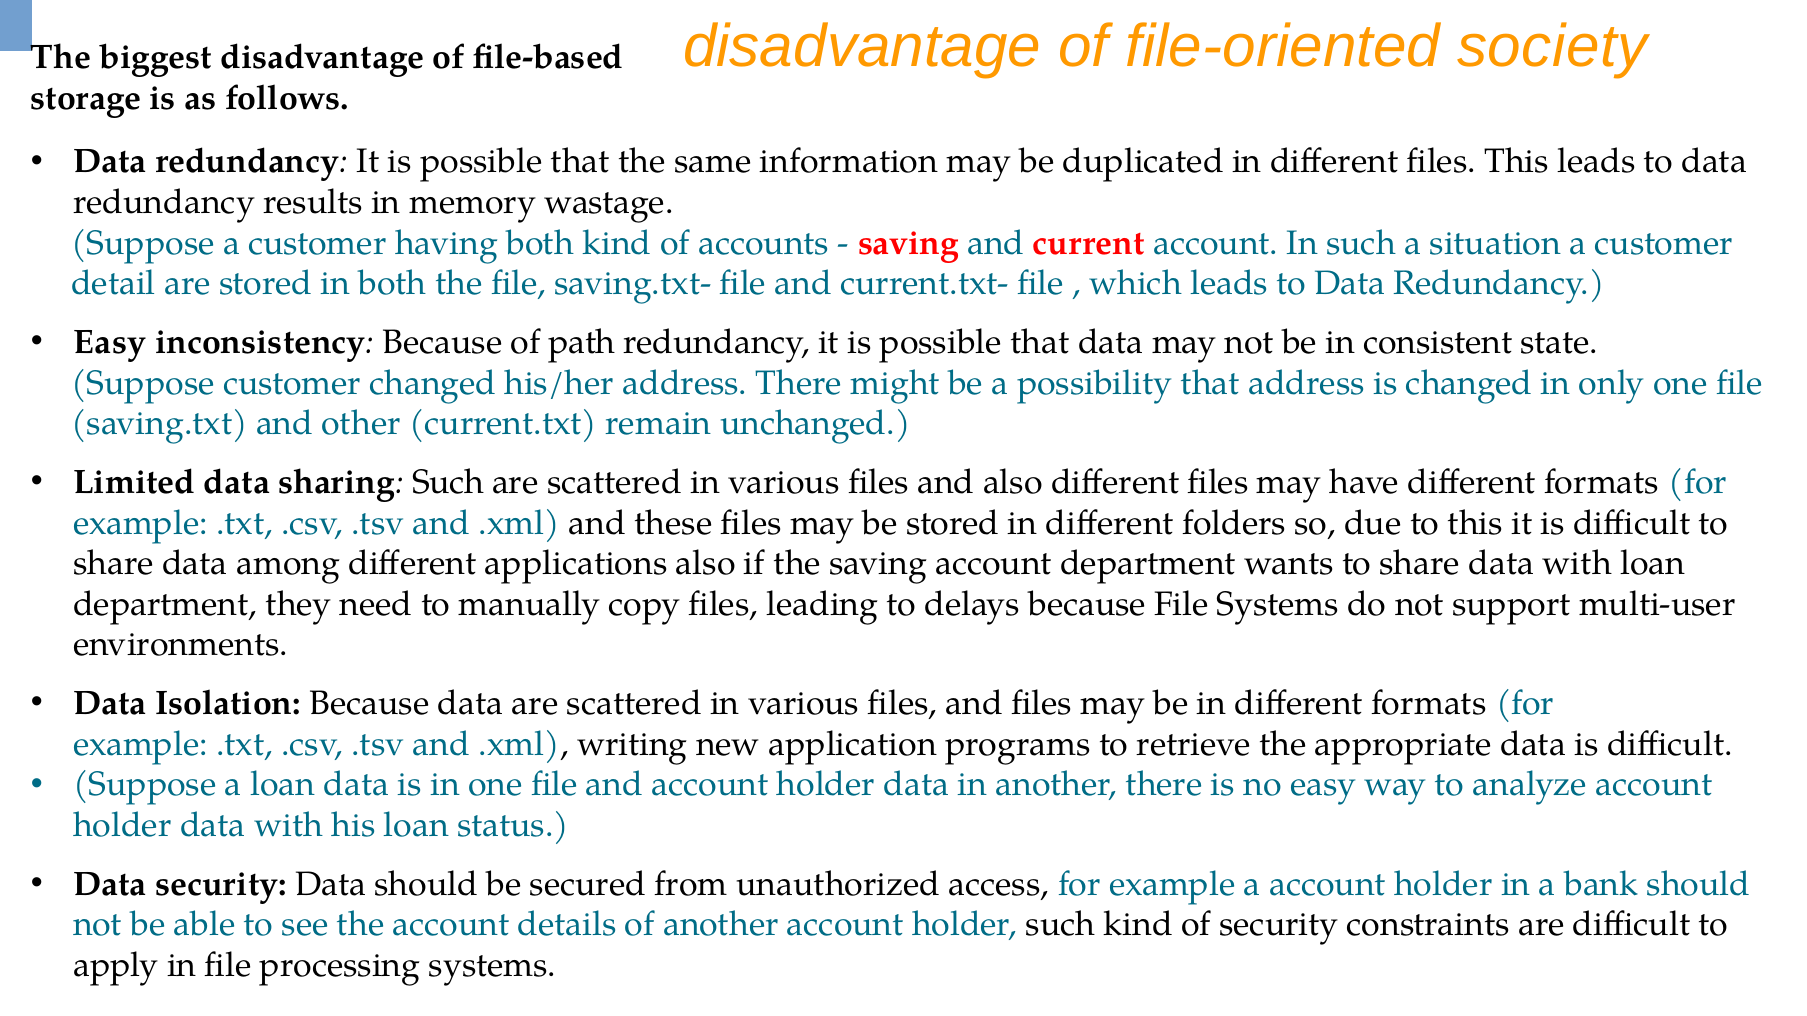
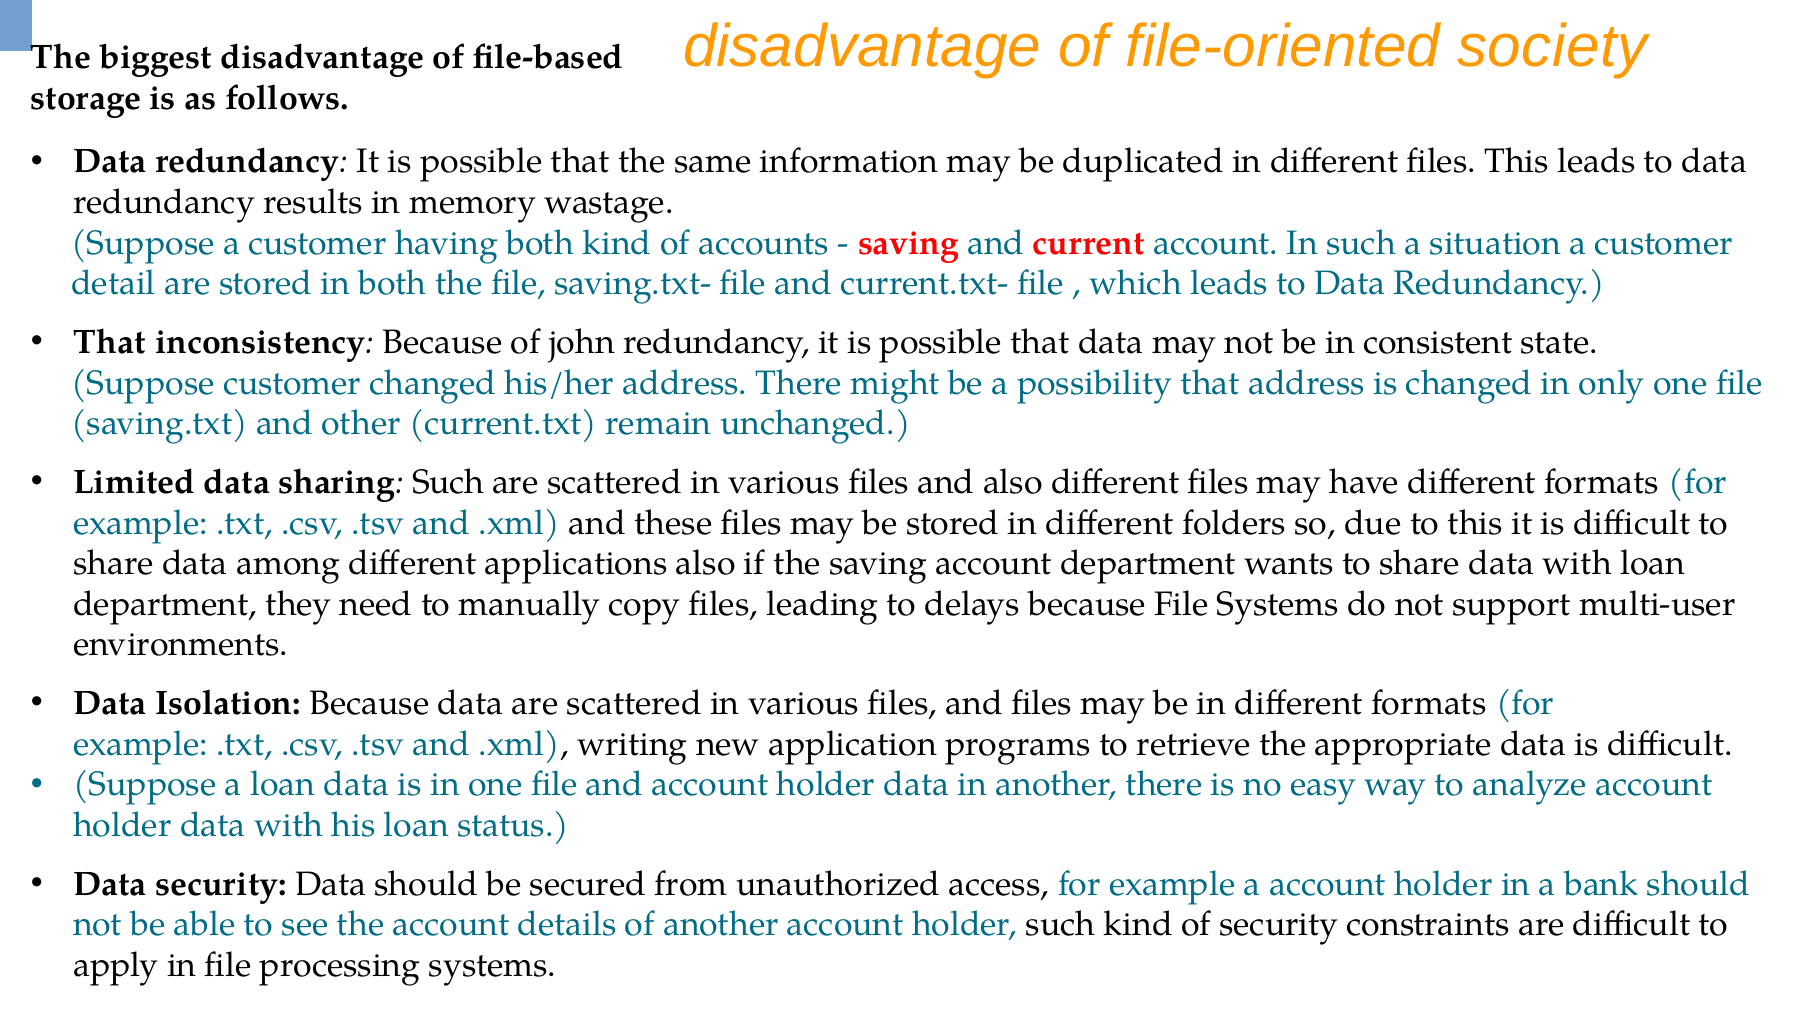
Easy: Easy -> That (110, 342)
path: path -> john (582, 342)
